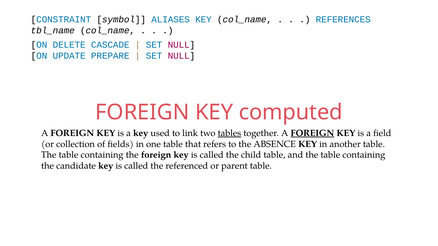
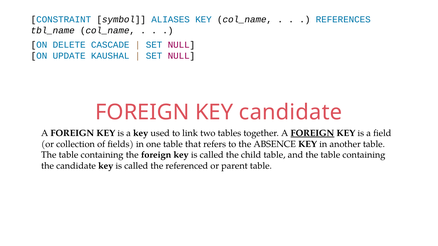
PREPARE: PREPARE -> KAUSHAL (110, 56)
KEY computed: computed -> candidate (291, 113)
tables underline: present -> none (229, 133)
